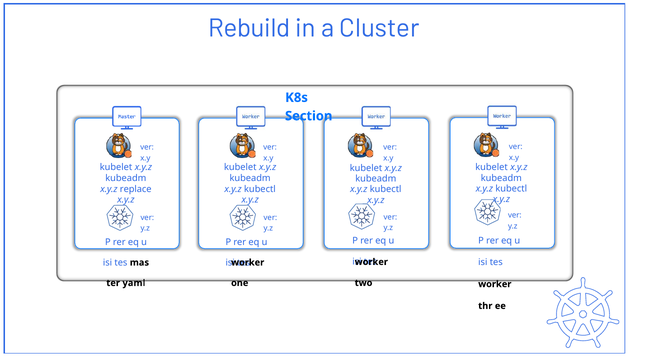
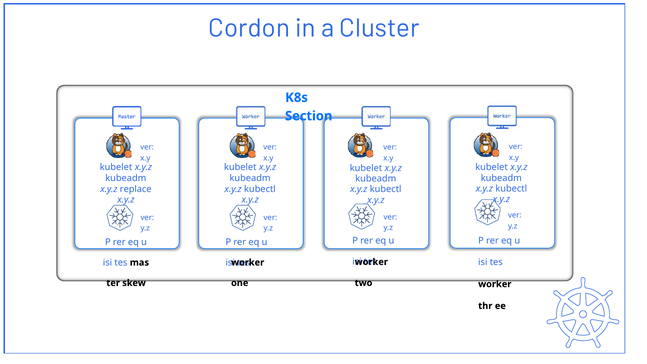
Rebuild: Rebuild -> Cordon (249, 28)
yaml: yaml -> skew (134, 283)
